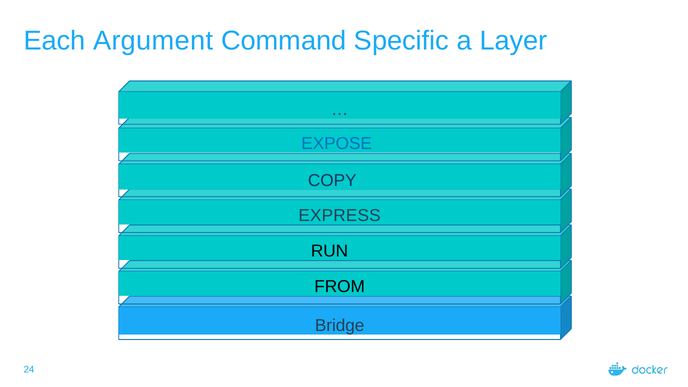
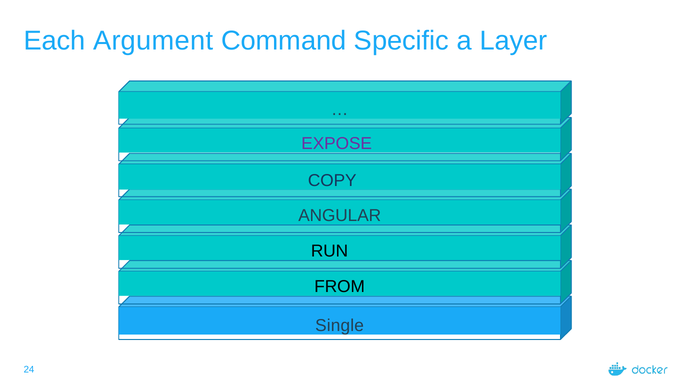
EXPOSE colour: blue -> purple (337, 144)
EXPRESS: EXPRESS -> ANGULAR (340, 215)
Bridge: Bridge -> Single (340, 326)
